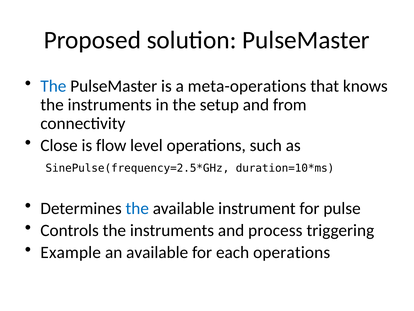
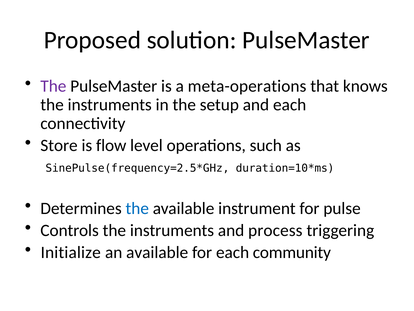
The colour: blue -> purple (53, 86)
and from: from -> each (290, 105)
Close: Close -> Store (59, 145)
Example: Example -> Initialize (71, 252)
each operations: operations -> community (292, 252)
